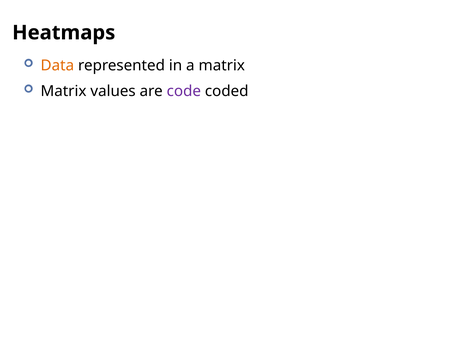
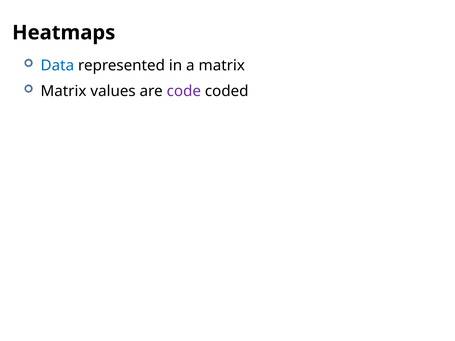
Data colour: orange -> blue (57, 66)
